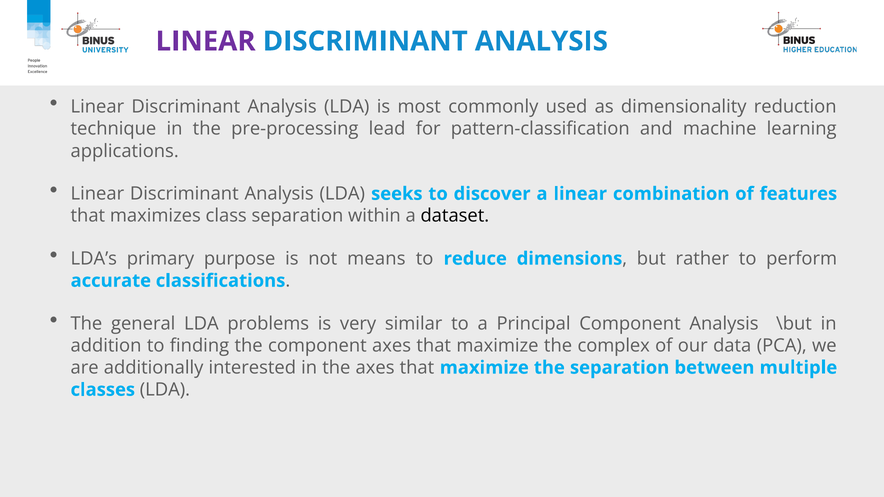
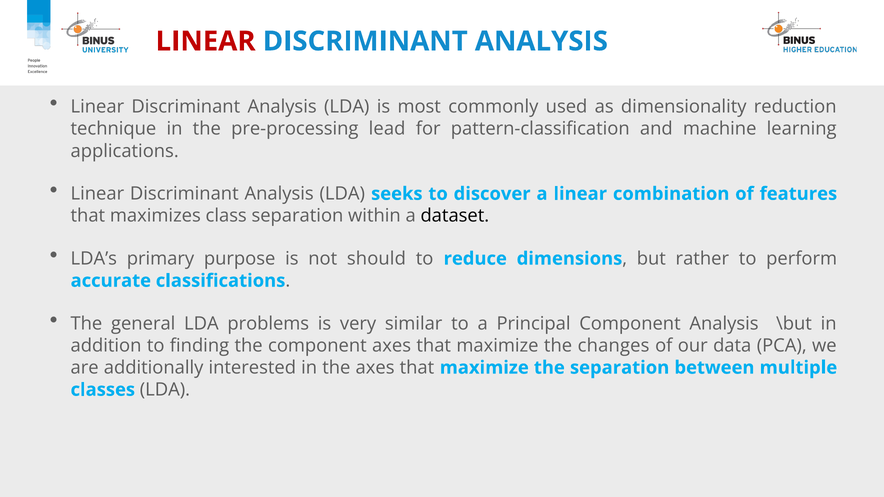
LINEAR colour: purple -> red (206, 41)
means: means -> should (376, 259)
complex: complex -> changes (614, 346)
